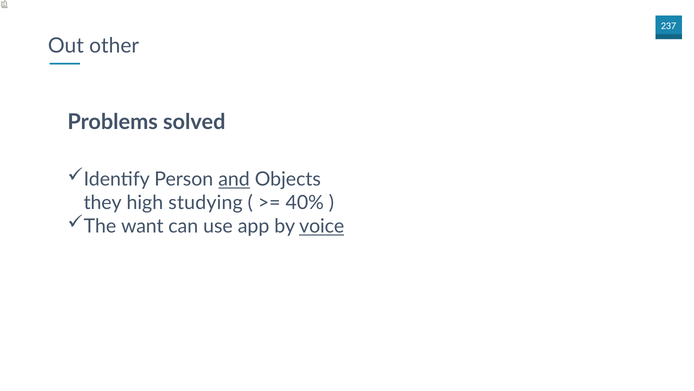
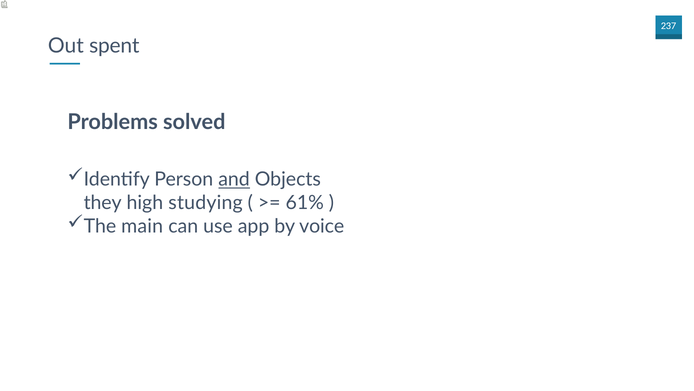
other: other -> spent (114, 46)
40%: 40% -> 61% (305, 203)
want: want -> main (142, 226)
voice underline: present -> none (322, 226)
